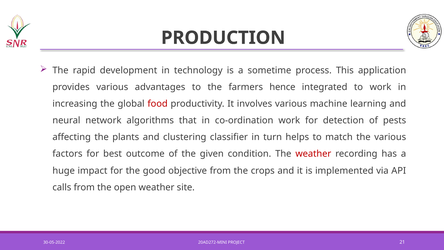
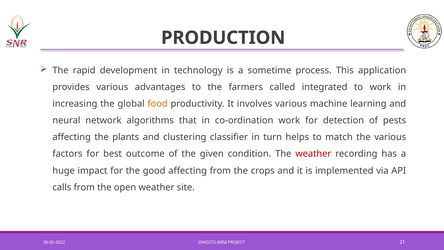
hence: hence -> called (282, 87)
food colour: red -> orange (158, 104)
good objective: objective -> affecting (188, 170)
